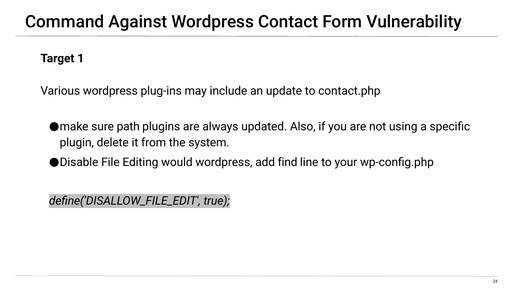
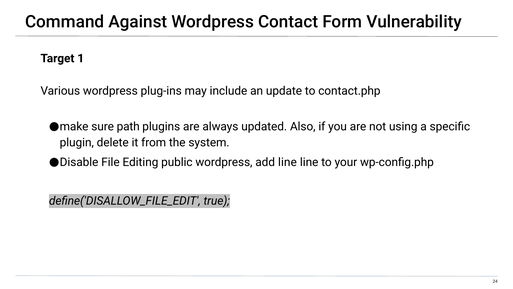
would: would -> public (177, 162)
add find: find -> line (287, 162)
